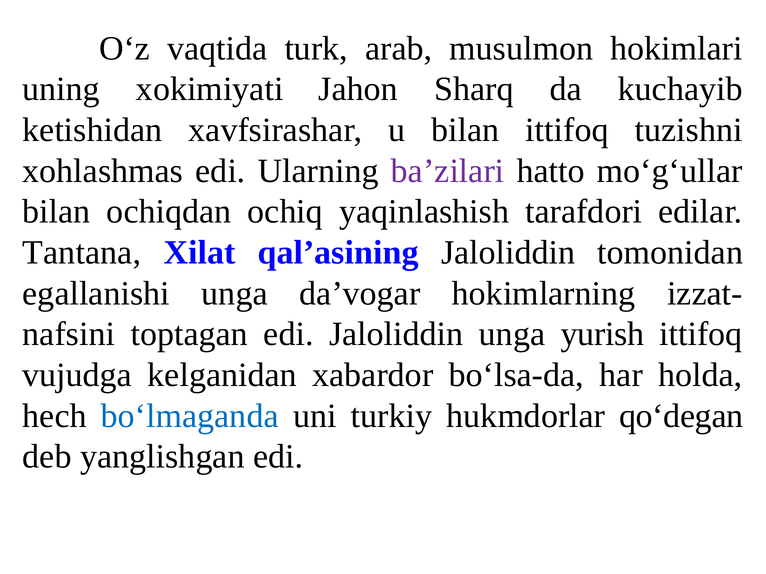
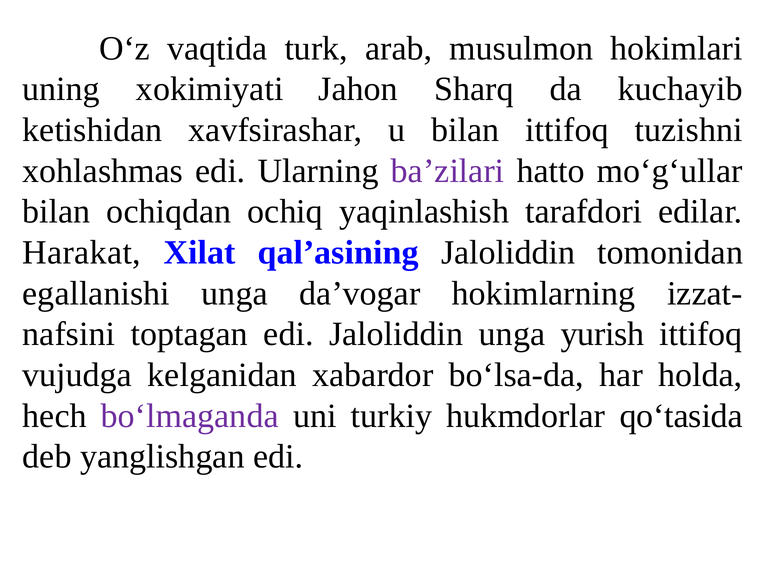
Tantana: Tantana -> Harakat (82, 253)
bo‘lmaganda colour: blue -> purple (190, 416)
qo‘degan: qo‘degan -> qo‘tasida (681, 416)
